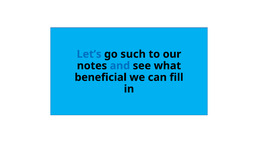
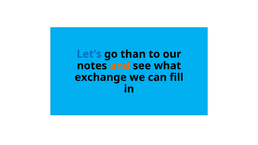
such: such -> than (133, 54)
and colour: blue -> orange (120, 66)
beneficial: beneficial -> exchange (101, 77)
